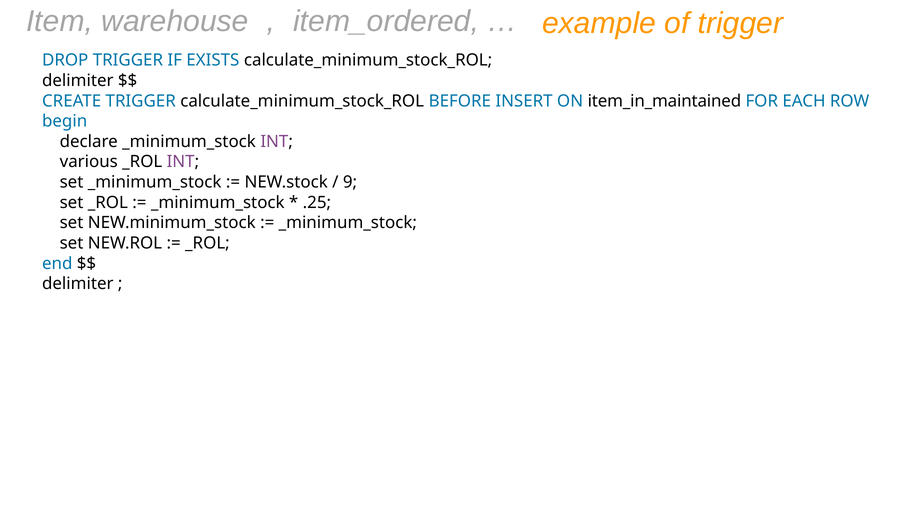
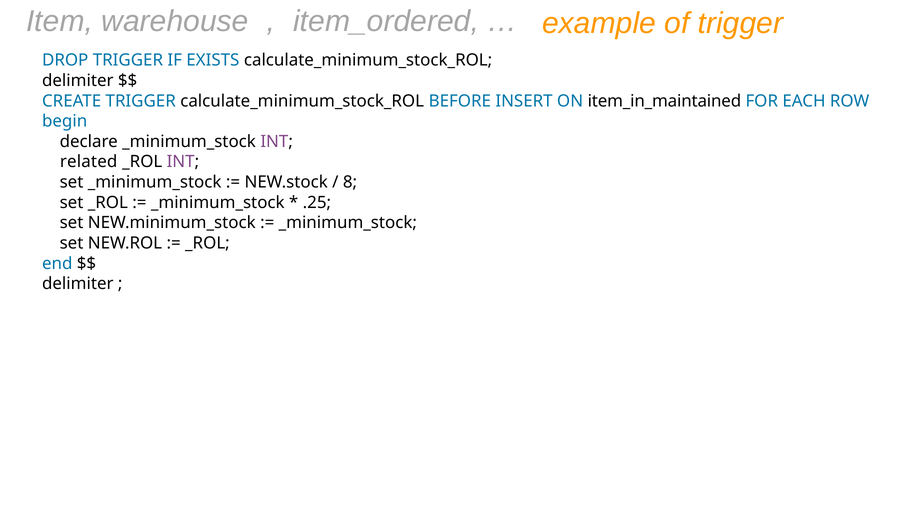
various: various -> related (89, 162)
9: 9 -> 8 (350, 182)
